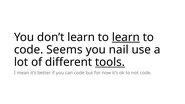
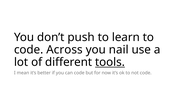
don’t learn: learn -> push (81, 37)
learn underline: present -> none (126, 37)
Seems: Seems -> Across (64, 50)
